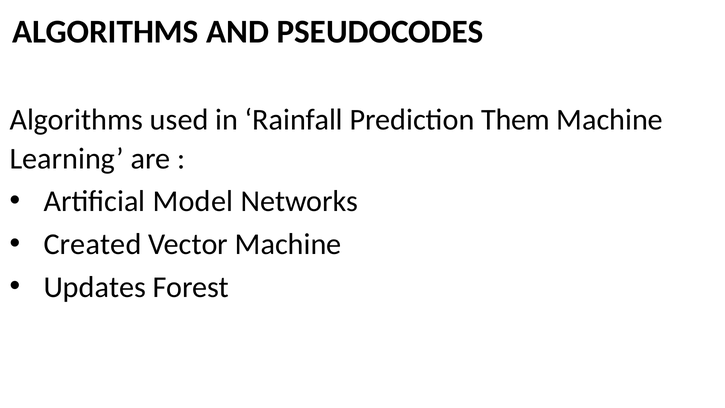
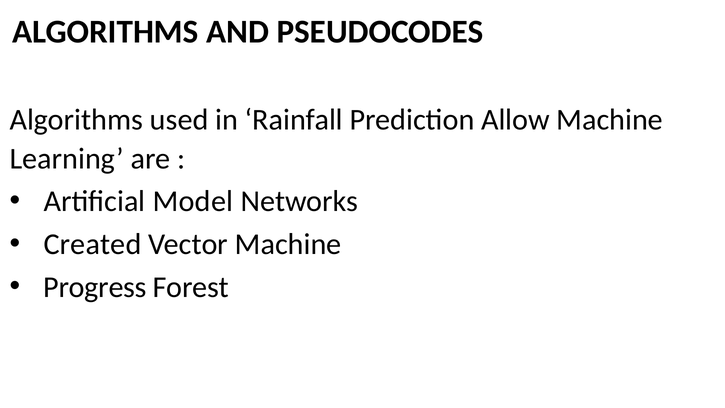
Them: Them -> Allow (515, 120)
Updates: Updates -> Progress (95, 287)
